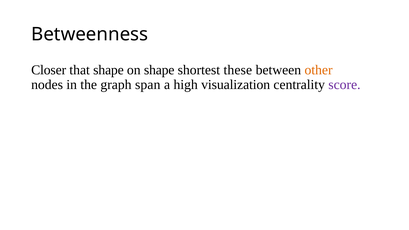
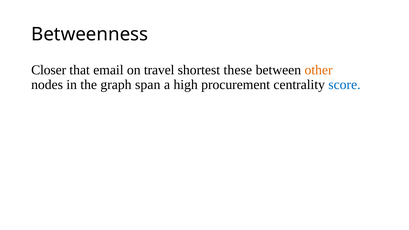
that shape: shape -> email (108, 70)
on shape: shape -> travel (159, 70)
visualization: visualization -> procurement (236, 85)
score colour: purple -> blue (344, 85)
